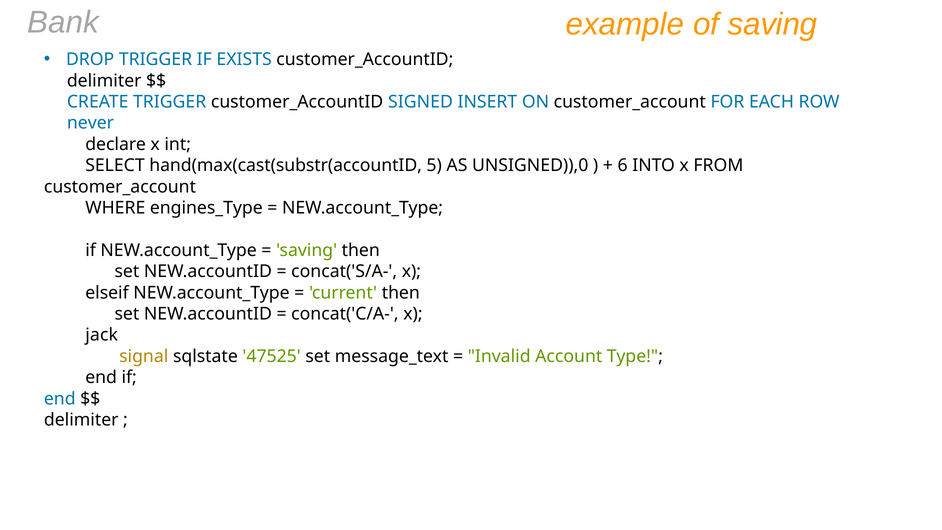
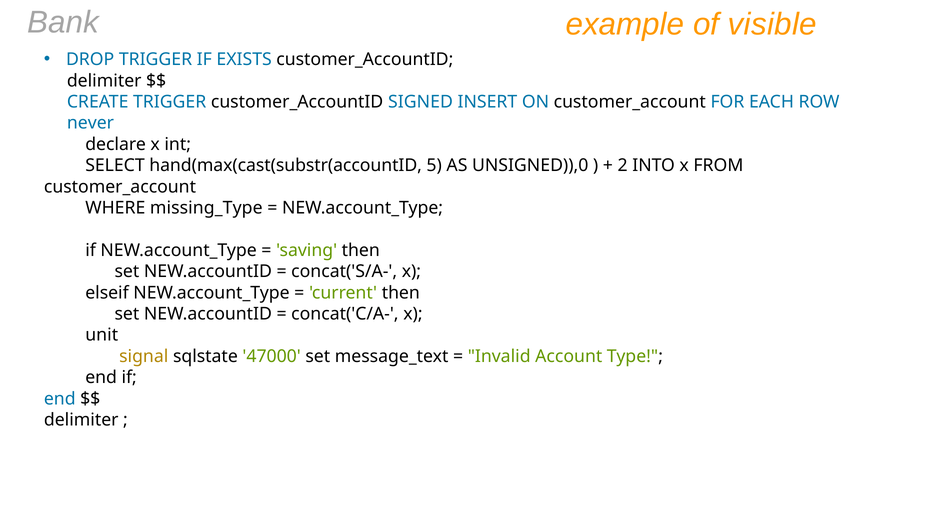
of saving: saving -> visible (772, 25)
6: 6 -> 2 (623, 165)
engines_Type: engines_Type -> missing_Type (206, 208)
jack: jack -> unit (102, 335)
47525: 47525 -> 47000 (272, 356)
